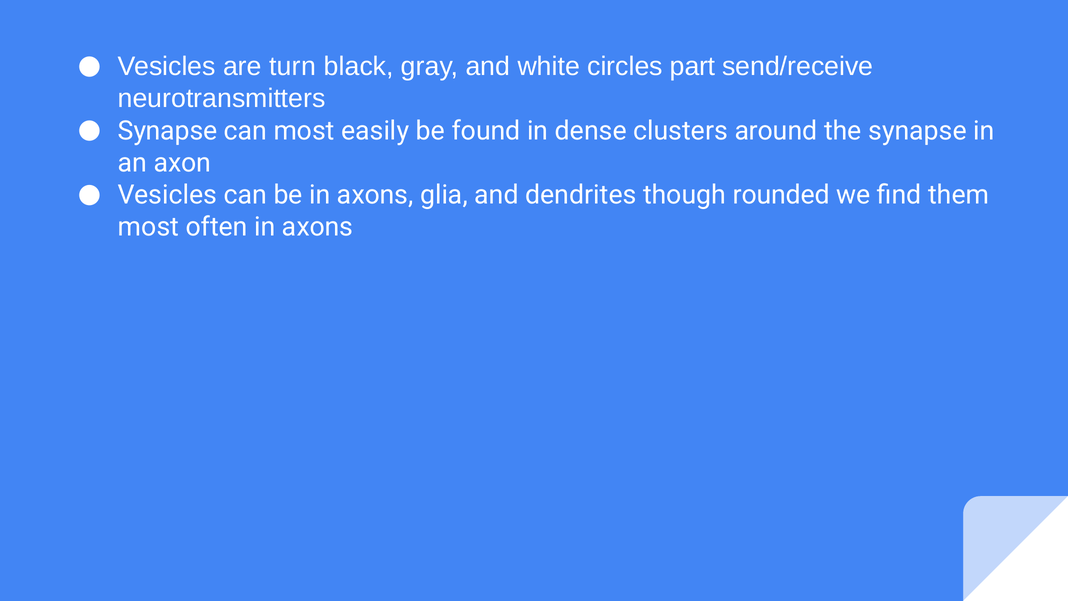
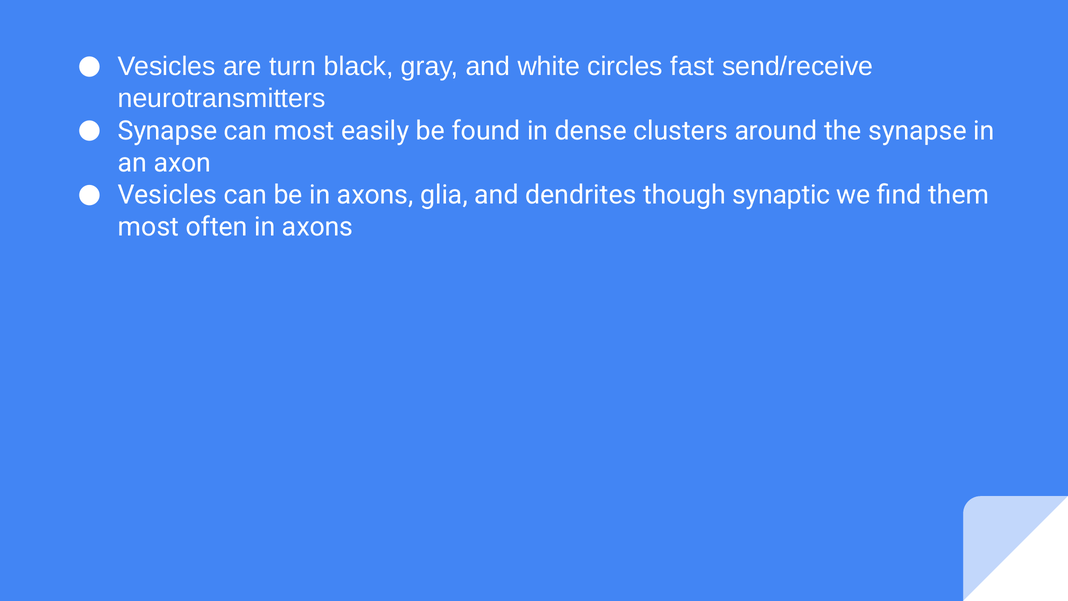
part: part -> fast (692, 67)
rounded: rounded -> synaptic (781, 195)
